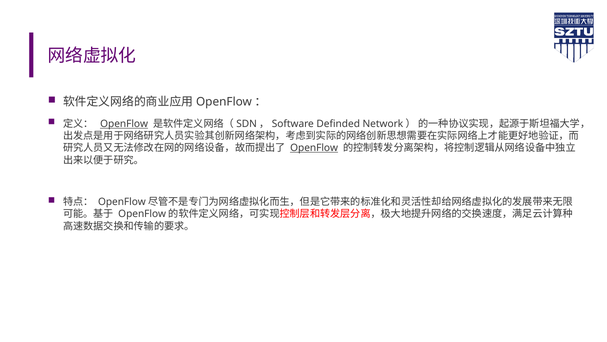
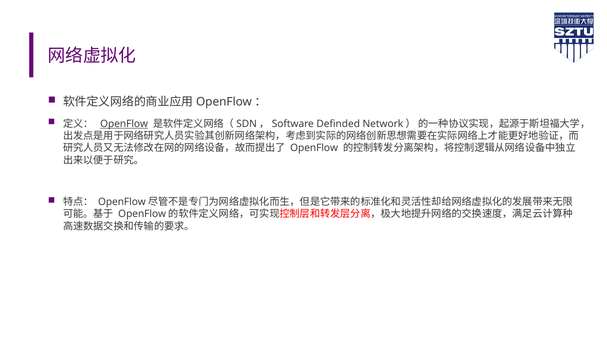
OpenFlow underline: present -> none (314, 148)
